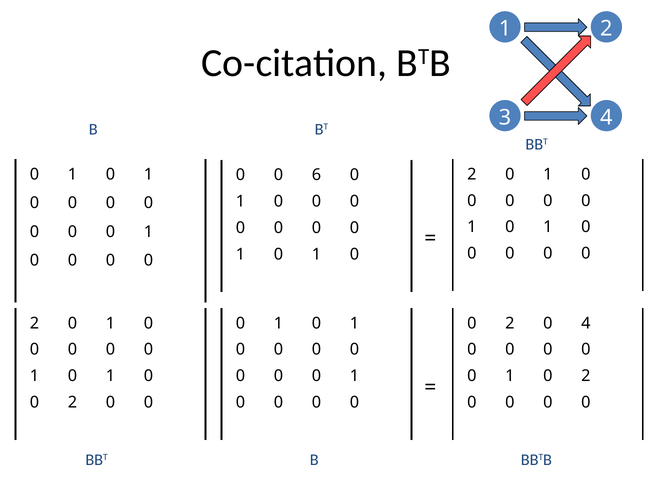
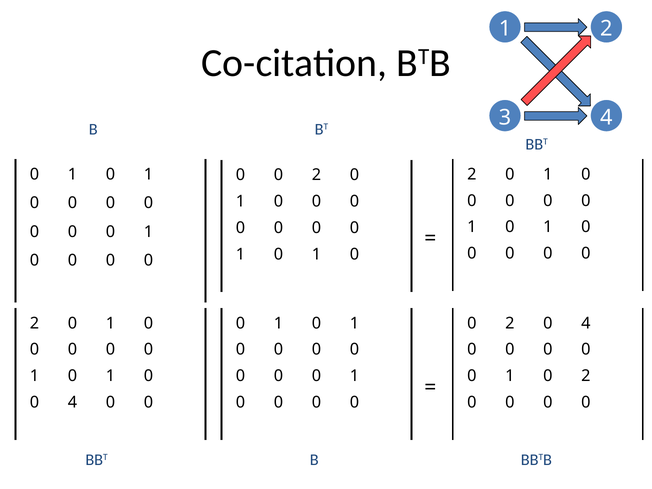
6: 6 -> 2 (316, 175)
2: 2 -> 4 (72, 403)
